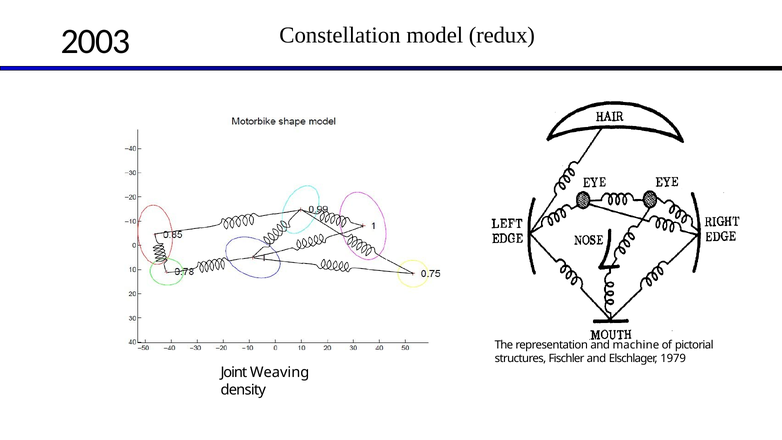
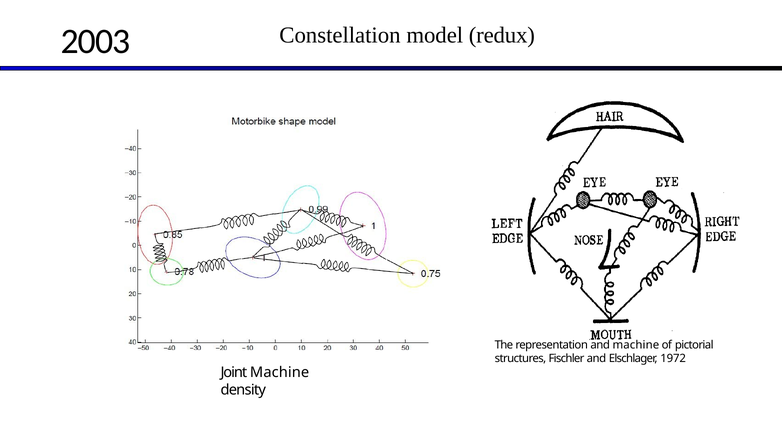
1979: 1979 -> 1972 (673, 358)
Joint Weaving: Weaving -> Machine (280, 372)
